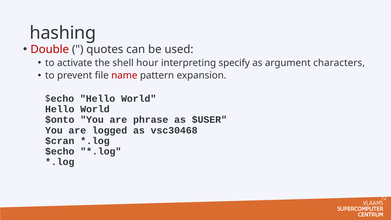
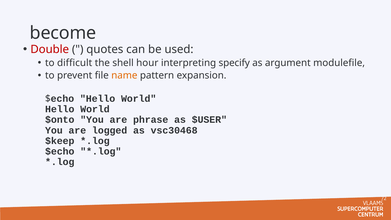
hashing: hashing -> become (63, 33)
activate: activate -> difficult (75, 63)
characters: characters -> modulefile (339, 63)
name colour: red -> orange (124, 75)
$cran: $cran -> $keep (60, 141)
